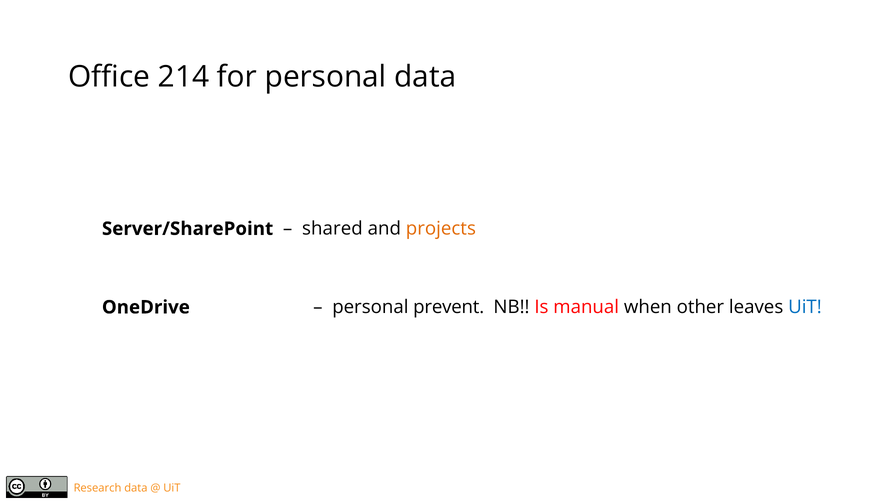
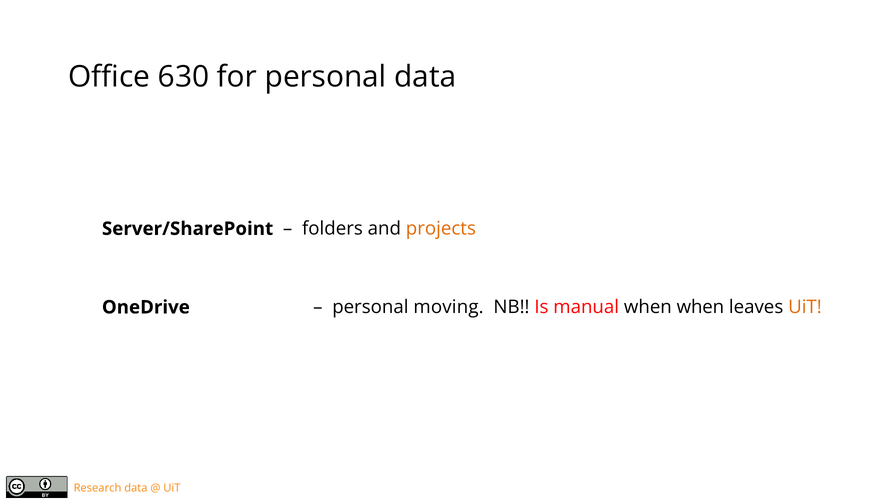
214: 214 -> 630 (184, 77)
shared: shared -> folders (332, 229)
prevent: prevent -> moving (449, 307)
when other: other -> when (700, 307)
UiT colour: blue -> orange (805, 307)
